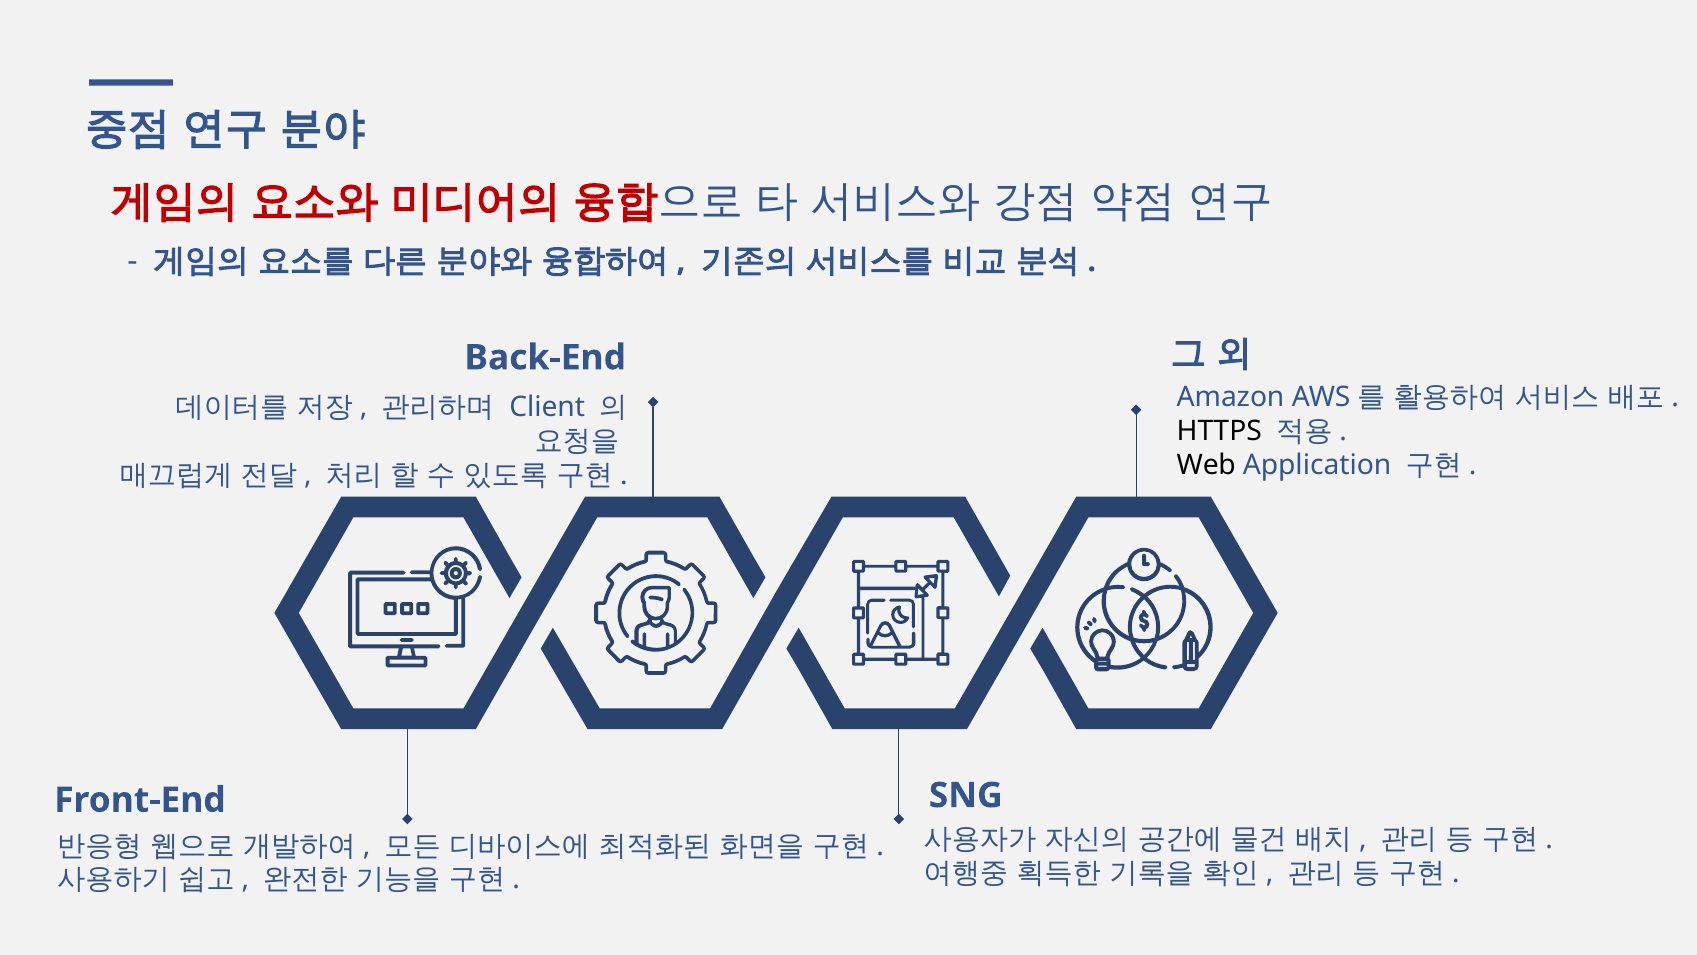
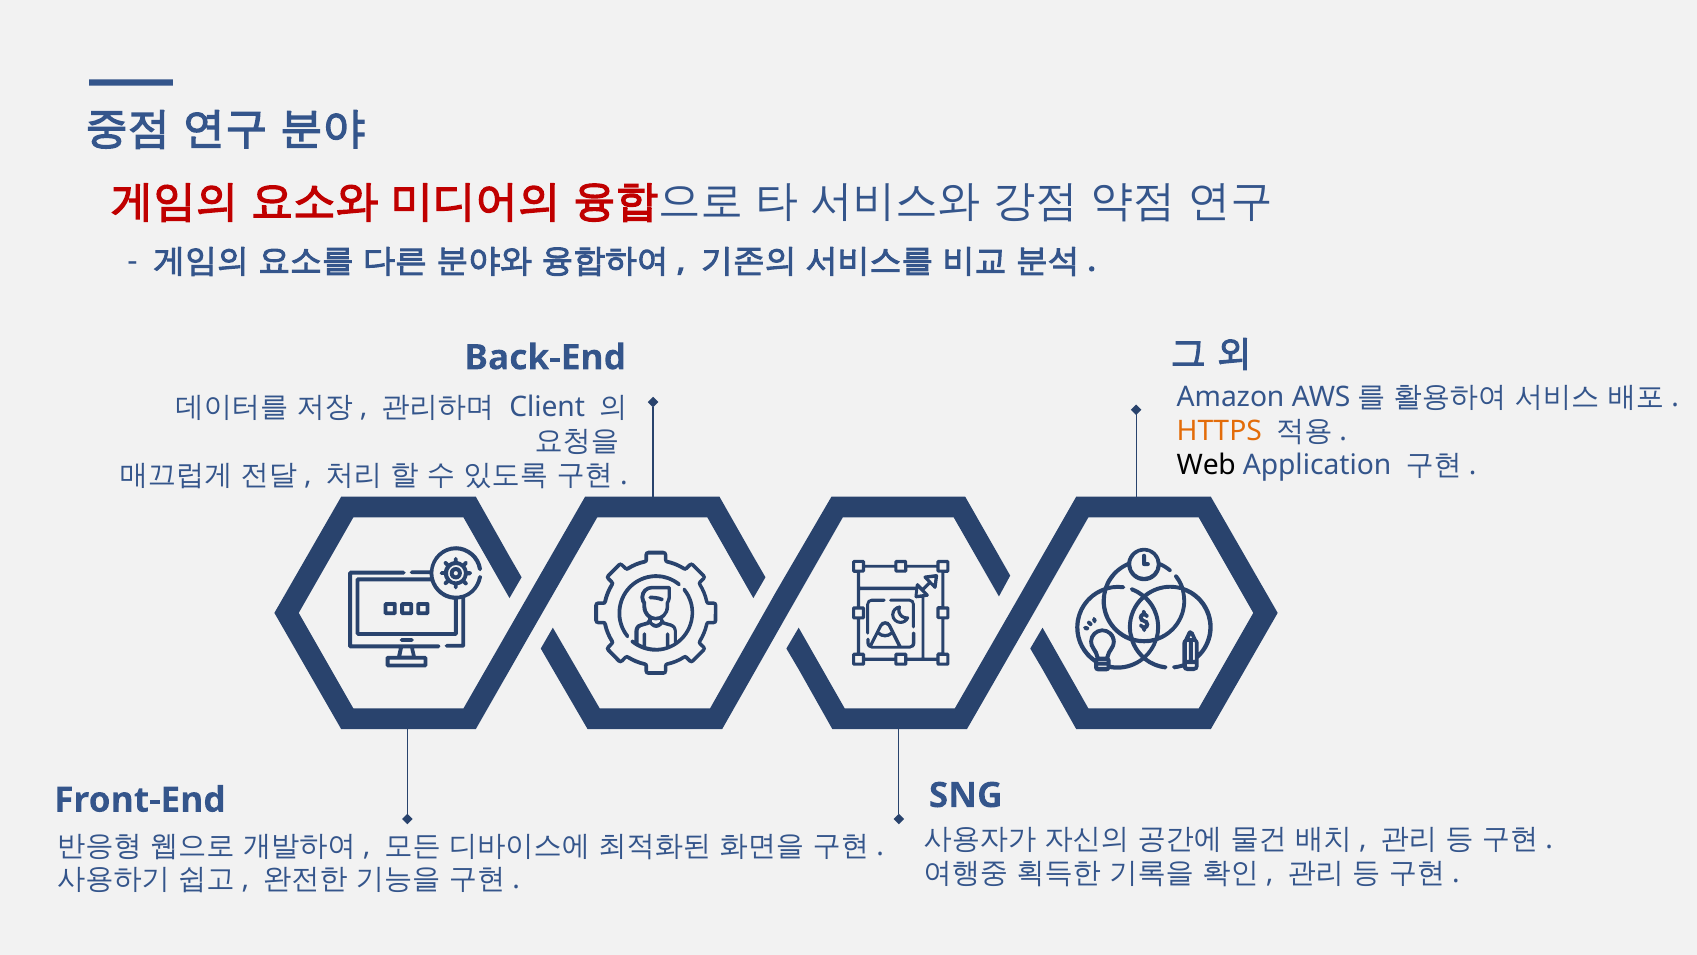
HTTPS colour: black -> orange (1219, 431)
